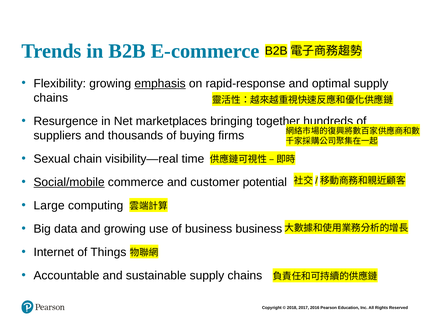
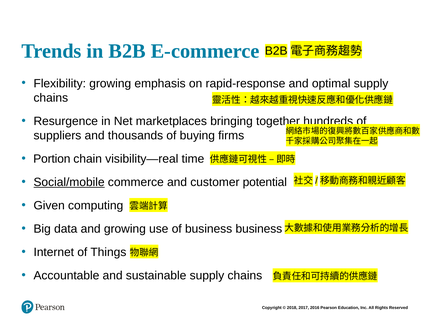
emphasis underline: present -> none (160, 83)
Sexual: Sexual -> Portion (52, 159)
Large: Large -> Given (49, 205)
